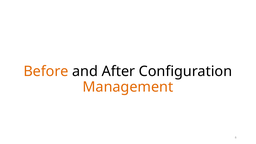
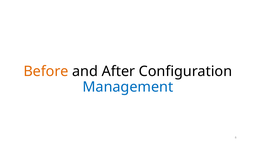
Management colour: orange -> blue (128, 87)
